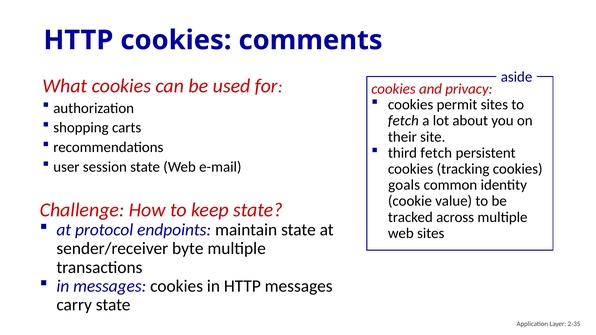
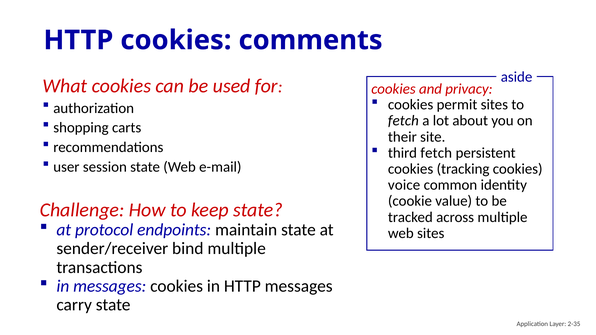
goals: goals -> voice (404, 185)
byte: byte -> bind (188, 249)
